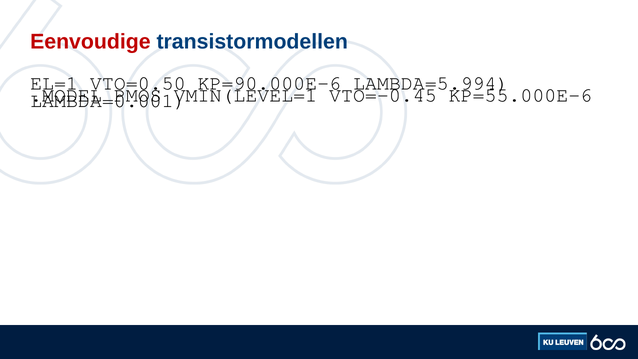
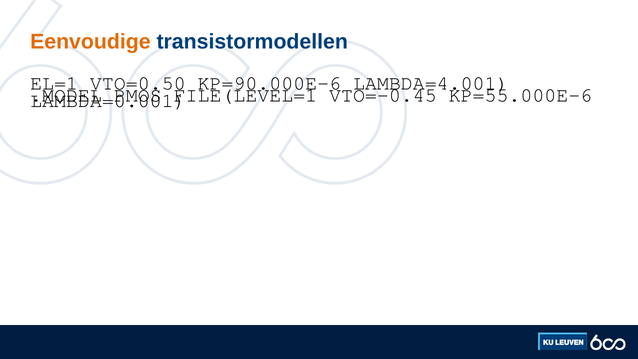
Eenvoudige colour: red -> orange (90, 42)
LAMBDA=5.994: LAMBDA=5.994 -> LAMBDA=4.001 (431, 83)
VMIN(LEVEL=1: VMIN(LEVEL=1 -> FILE(LEVEL=1 (245, 95)
